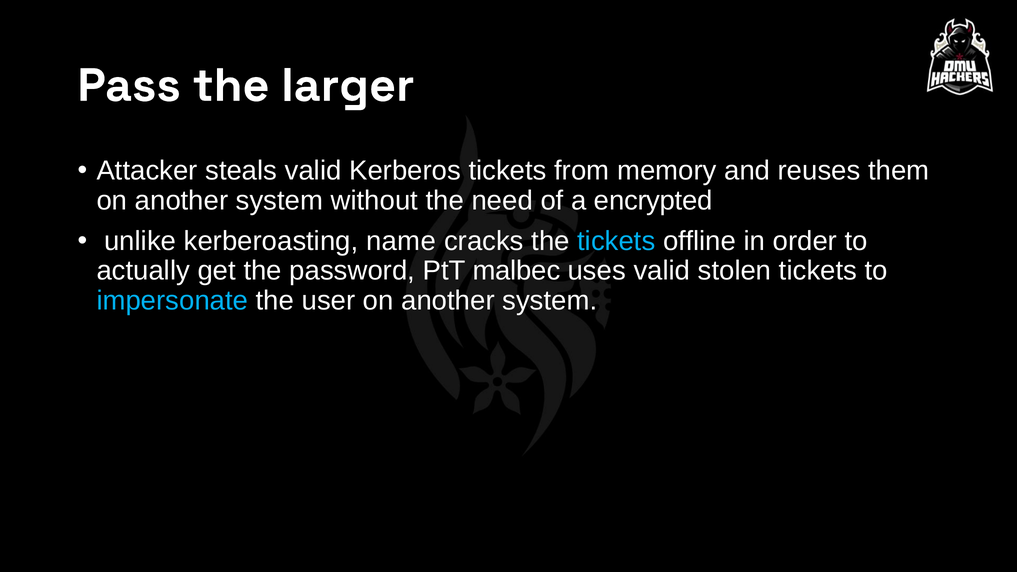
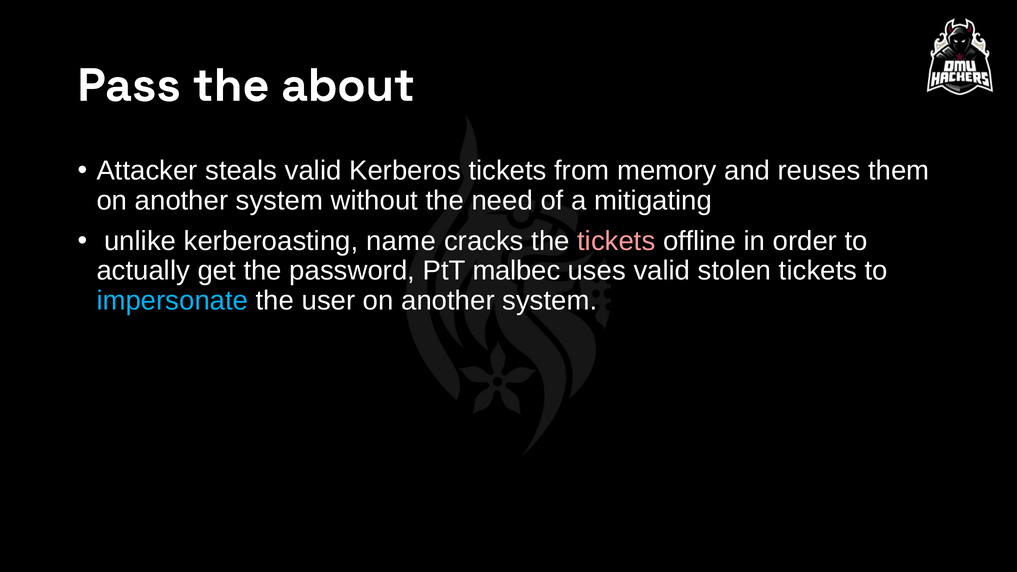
larger: larger -> about (348, 85)
encrypted: encrypted -> mitigating (653, 201)
tickets colour: light blue -> pink (616, 241)
